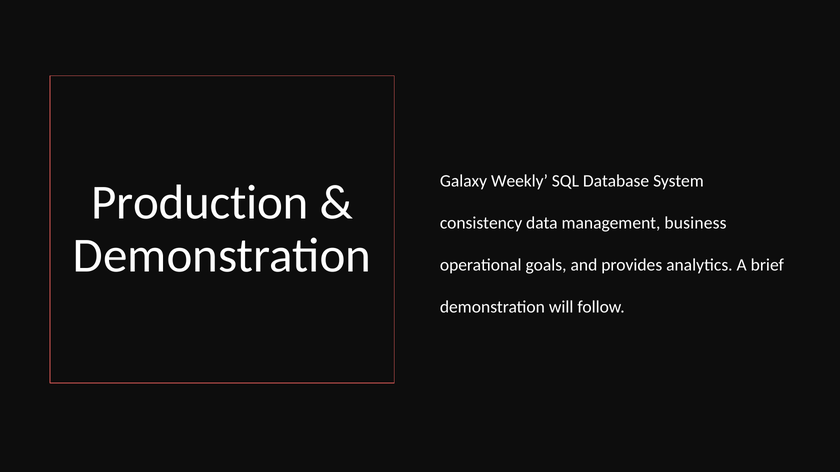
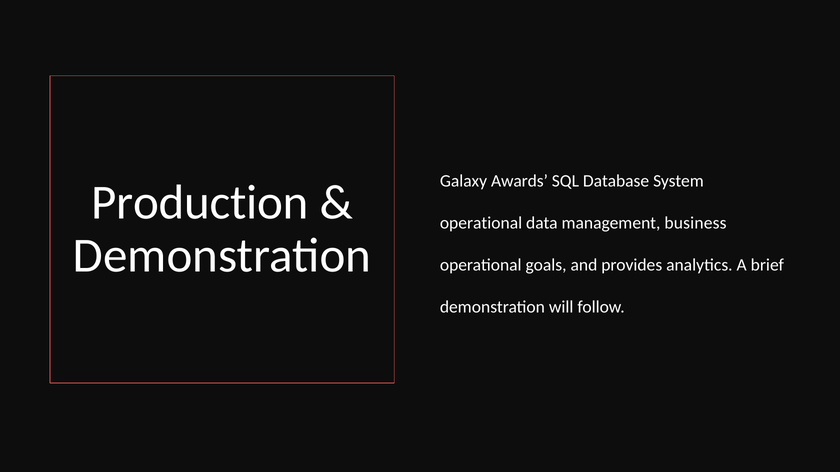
Weekly: Weekly -> Awards (519, 181)
consistency: consistency -> operational (481, 223)
